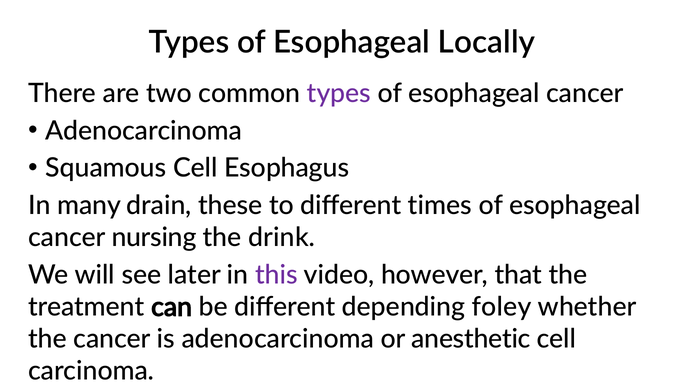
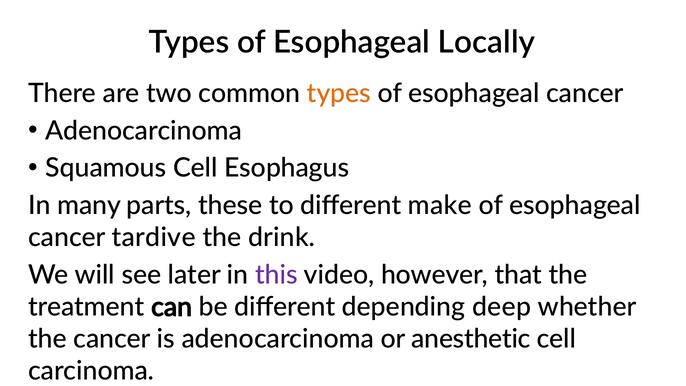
types colour: purple -> orange (339, 93)
drain: drain -> parts (159, 206)
times: times -> make (440, 206)
nursing: nursing -> tardive (154, 238)
foley: foley -> deep (502, 307)
